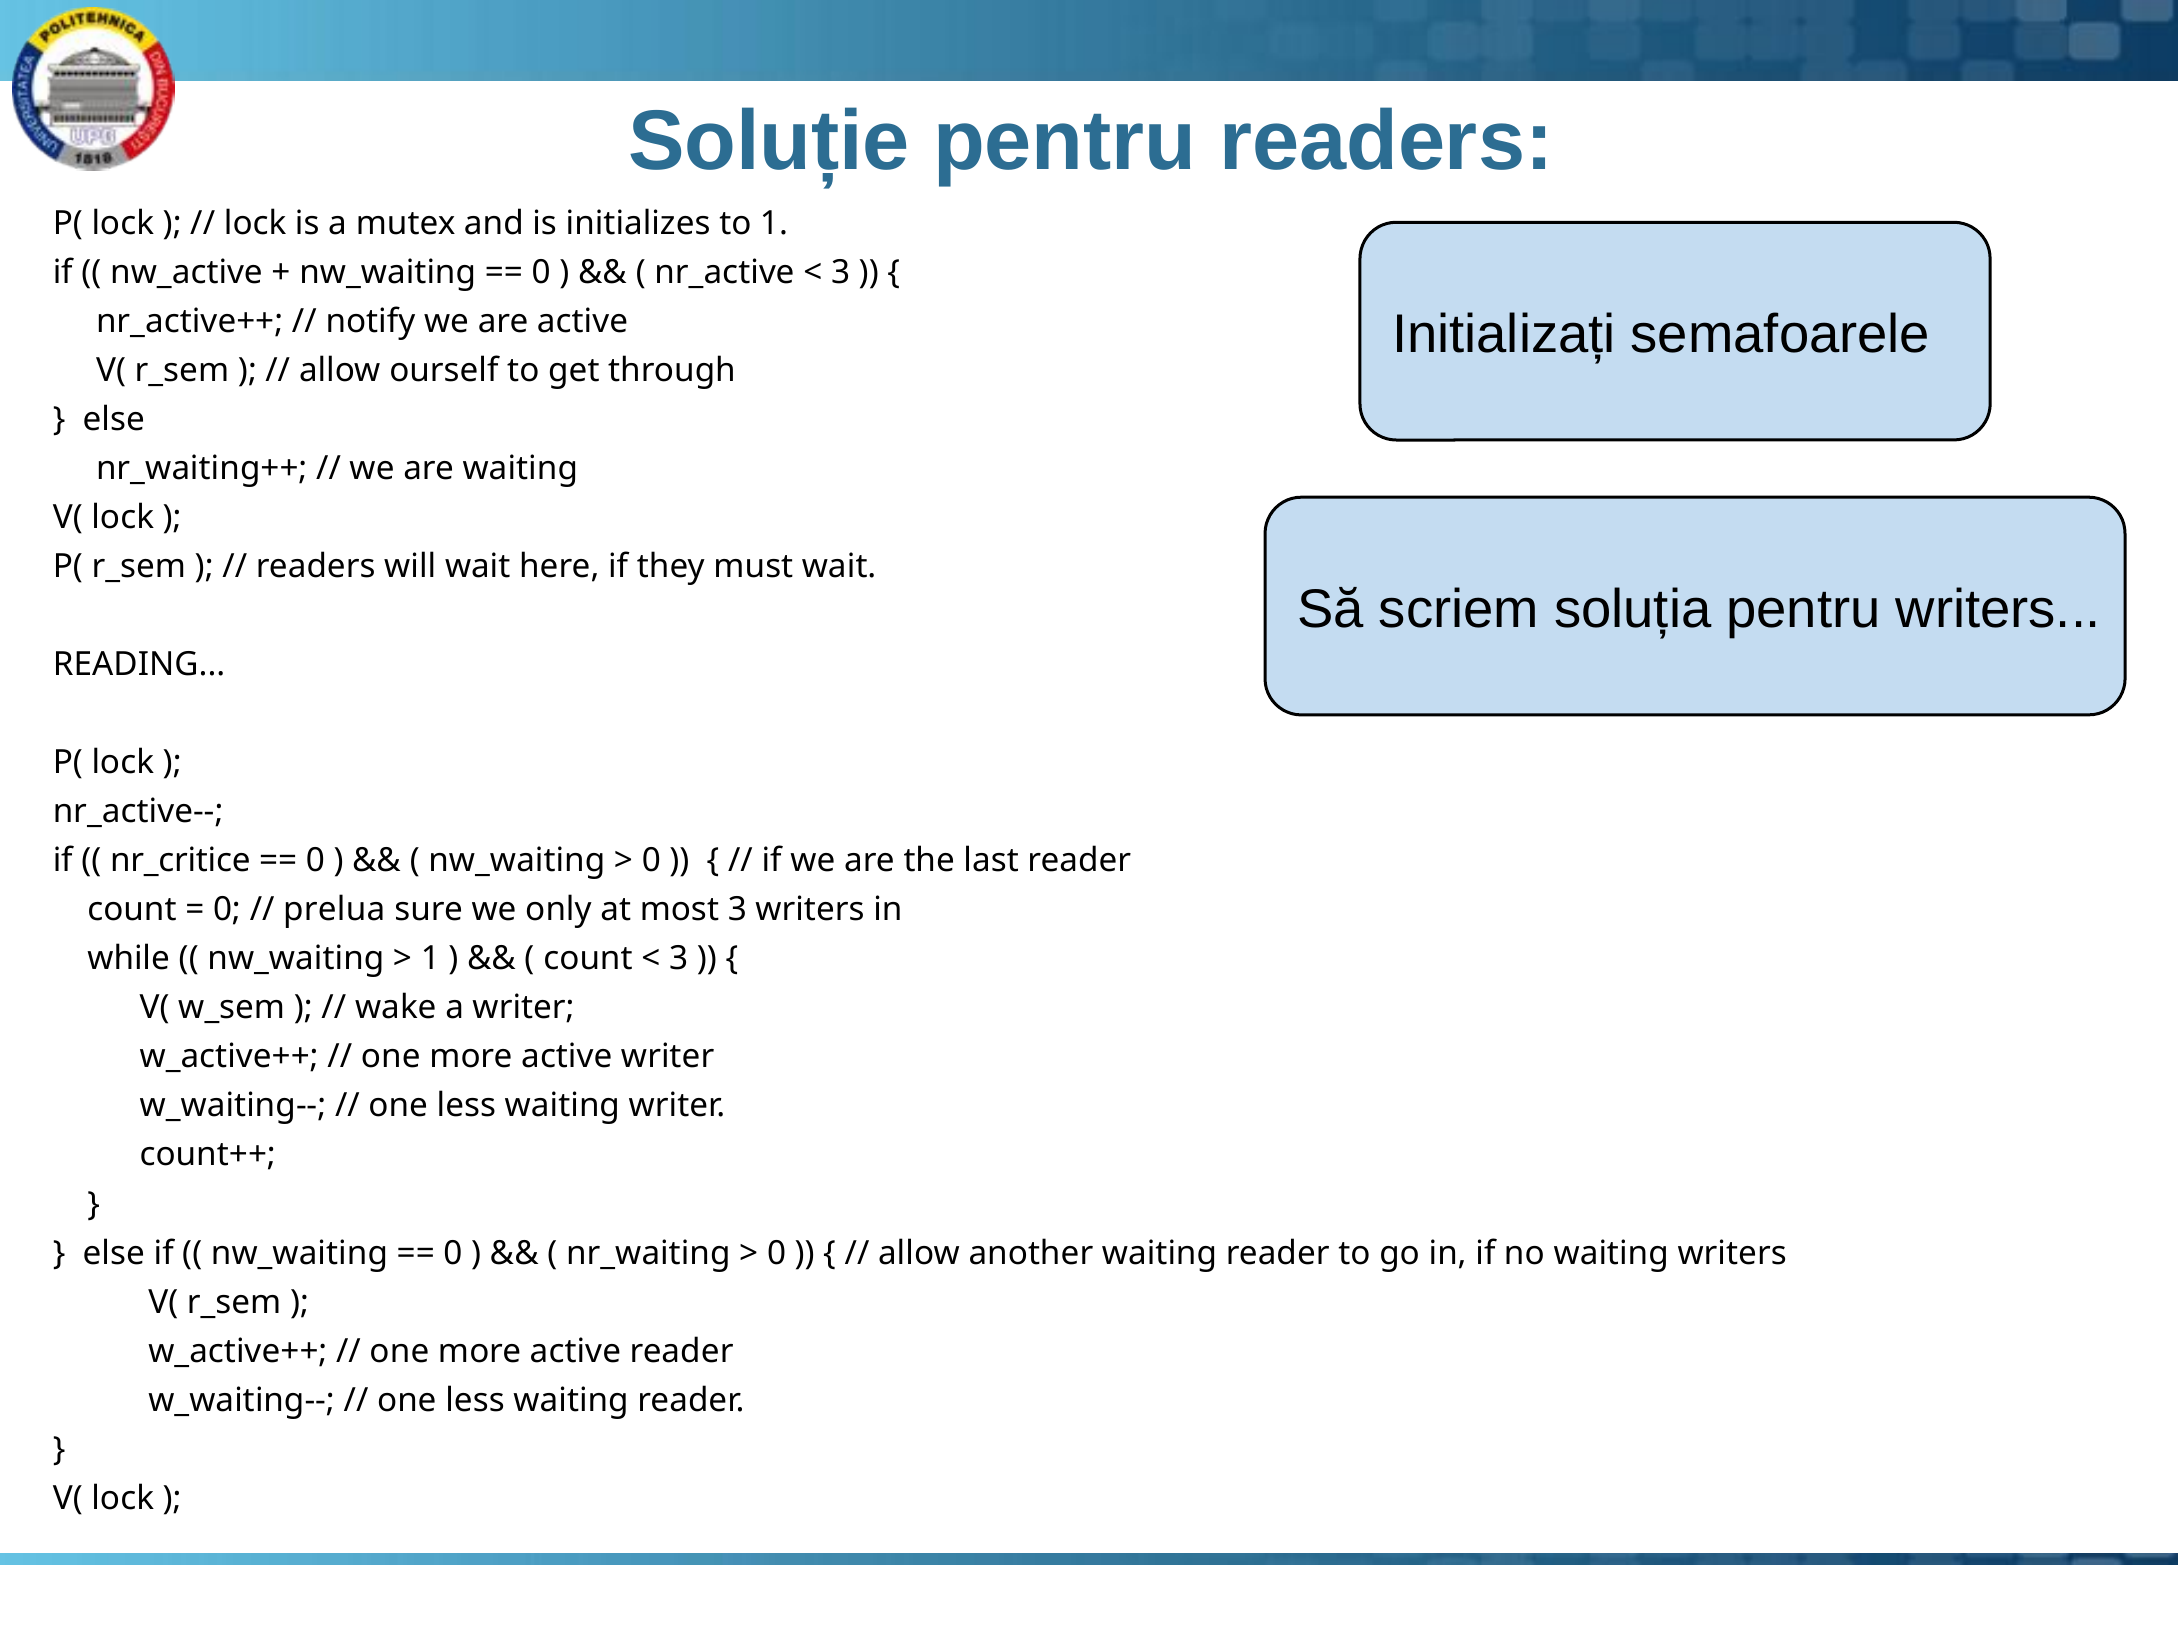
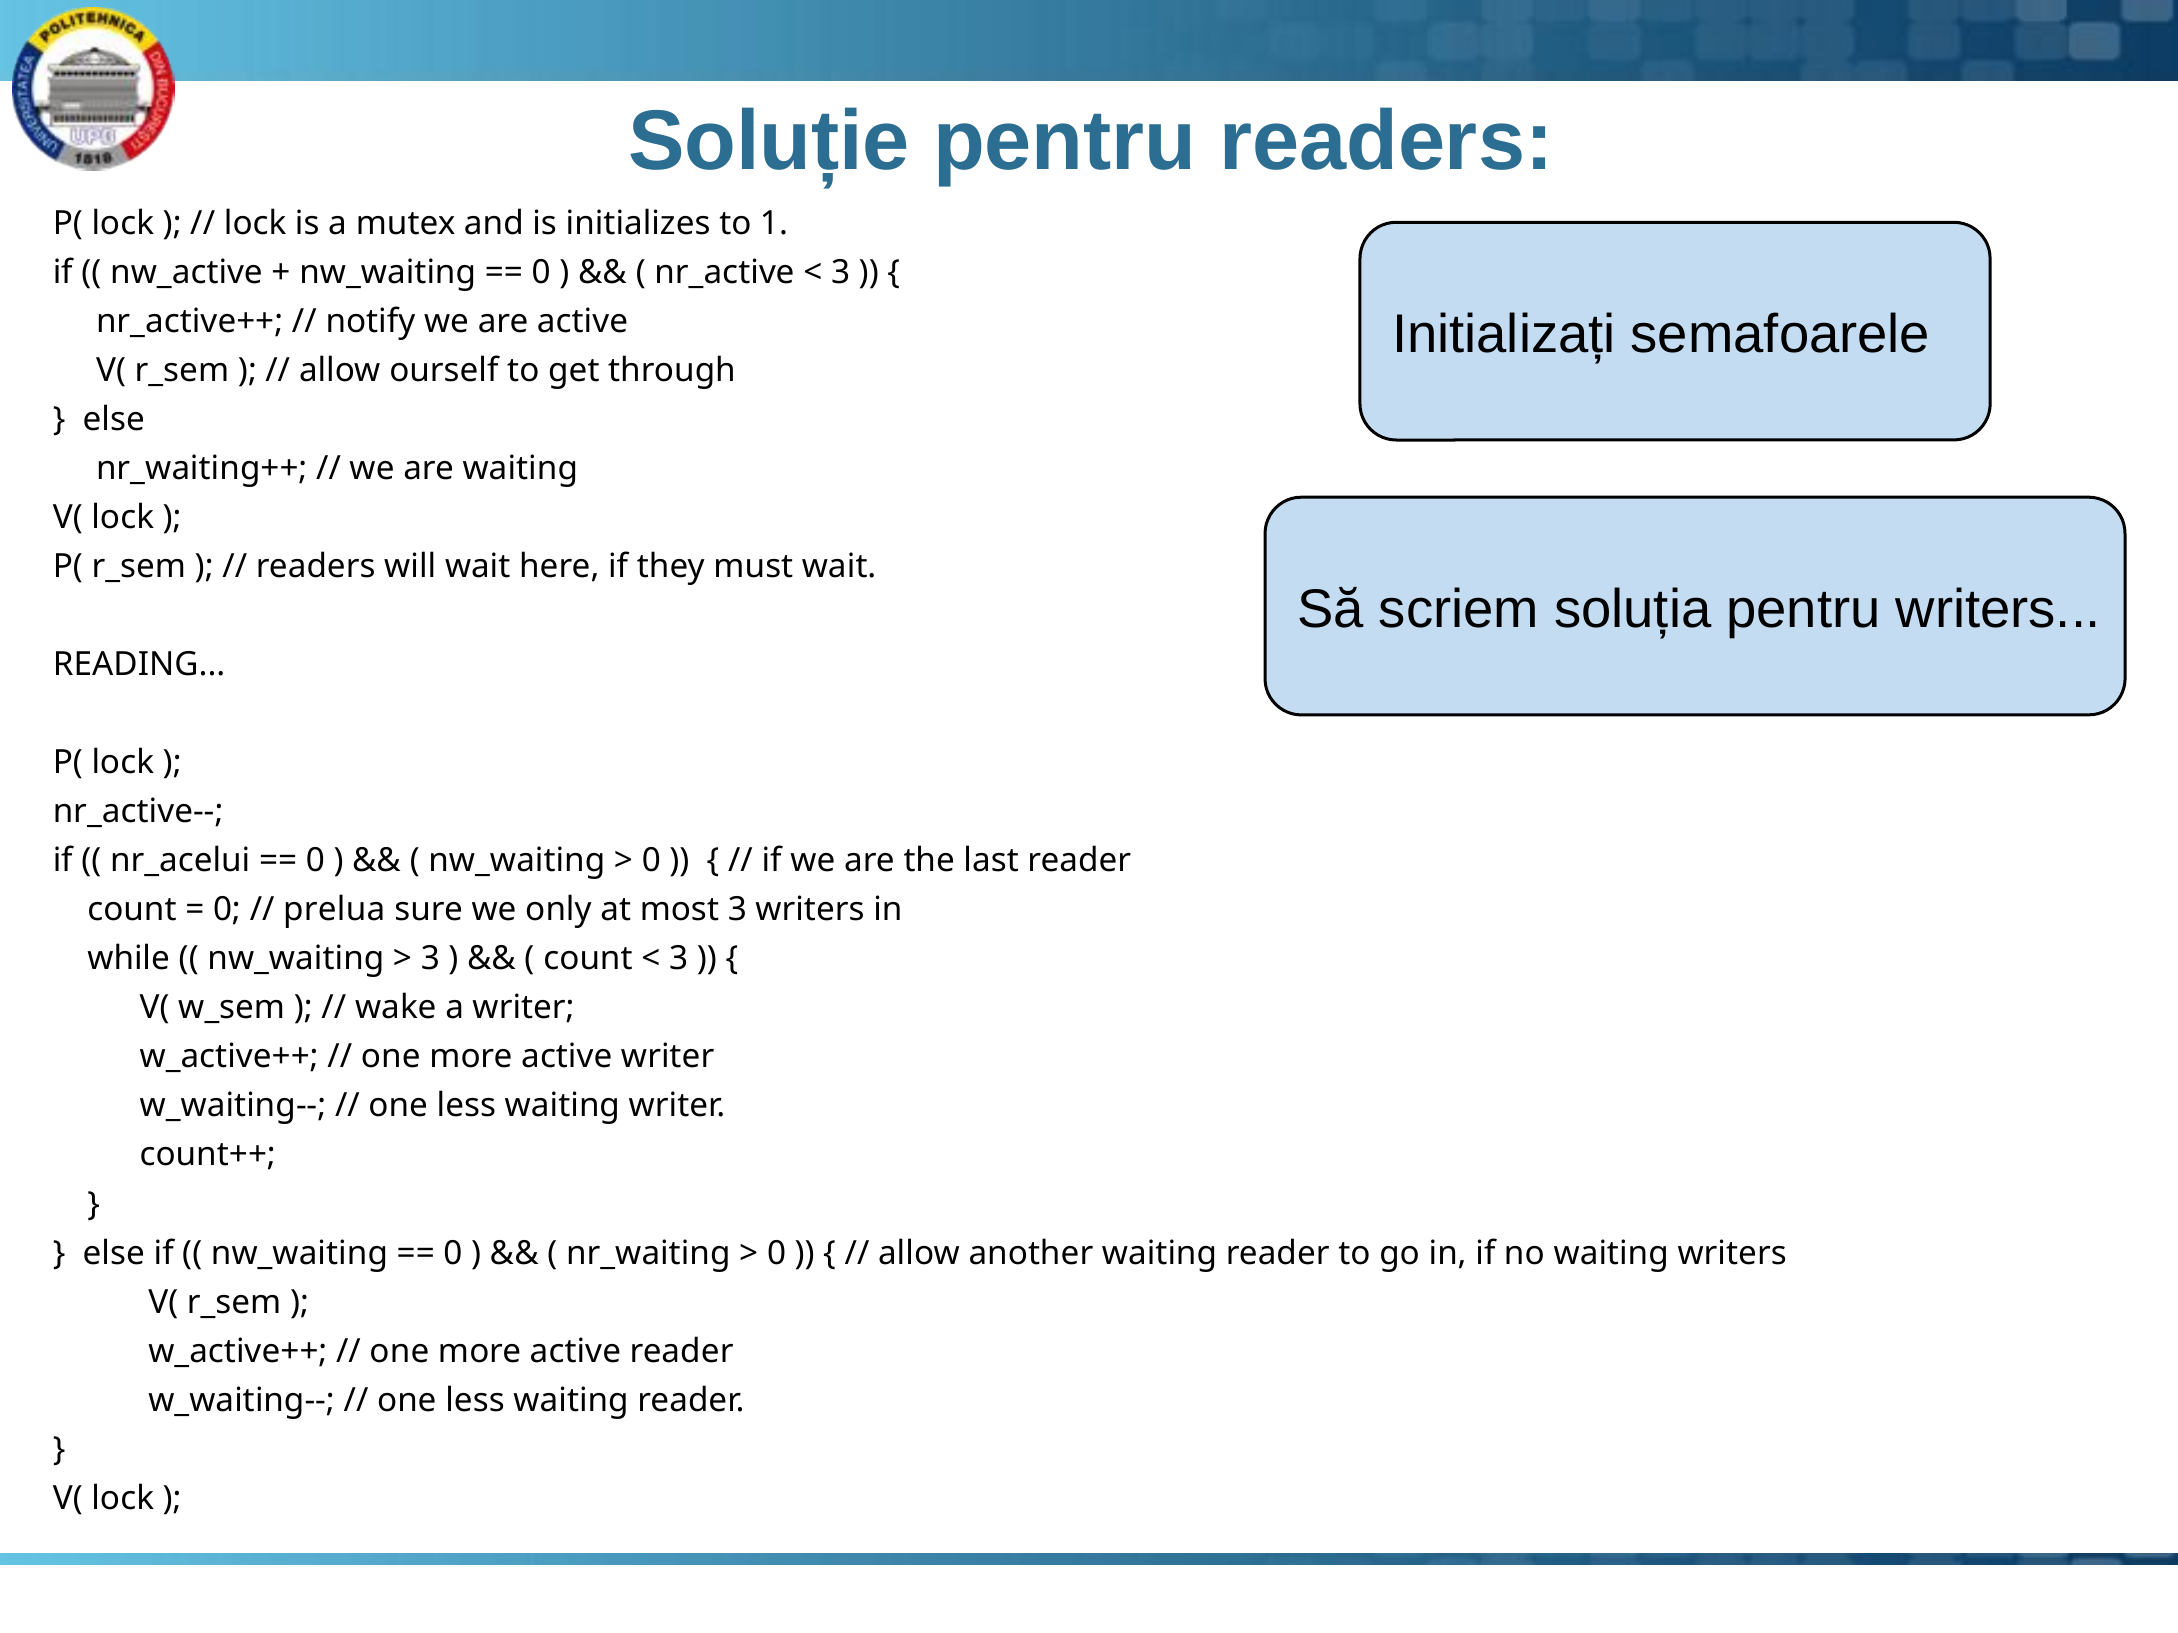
nr_critice: nr_critice -> nr_acelui (180, 861)
1: 1 -> 3 (430, 959)
